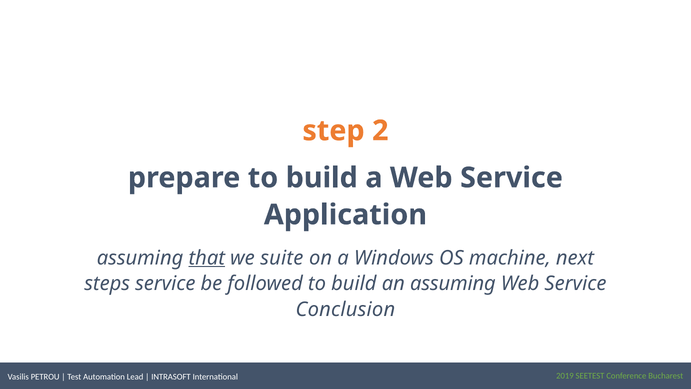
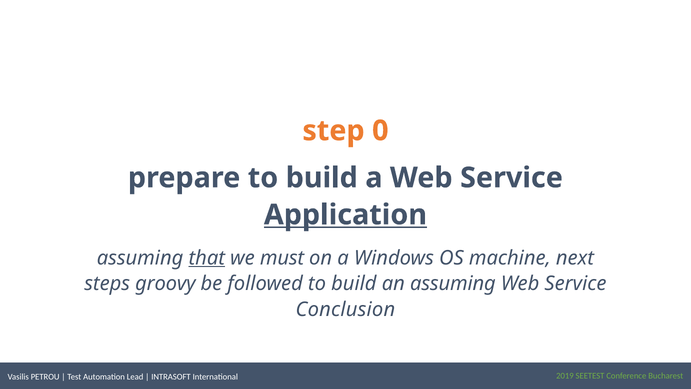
2: 2 -> 0 (380, 131)
Application underline: none -> present (345, 215)
suite: suite -> must (282, 258)
steps service: service -> groovy (165, 284)
